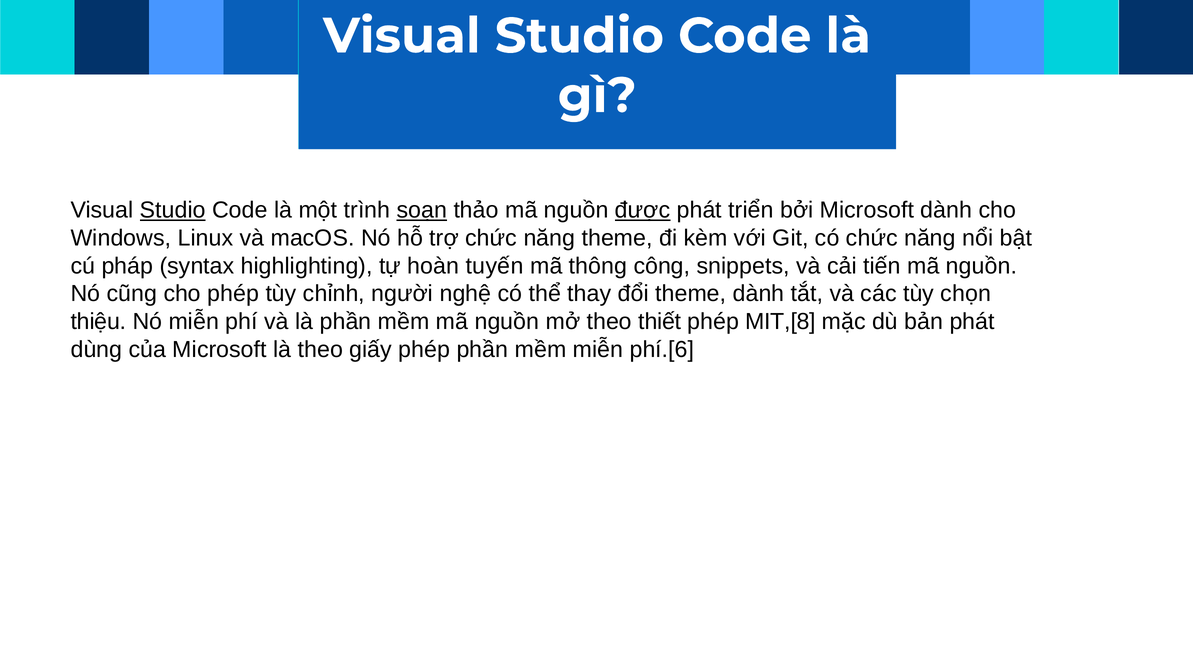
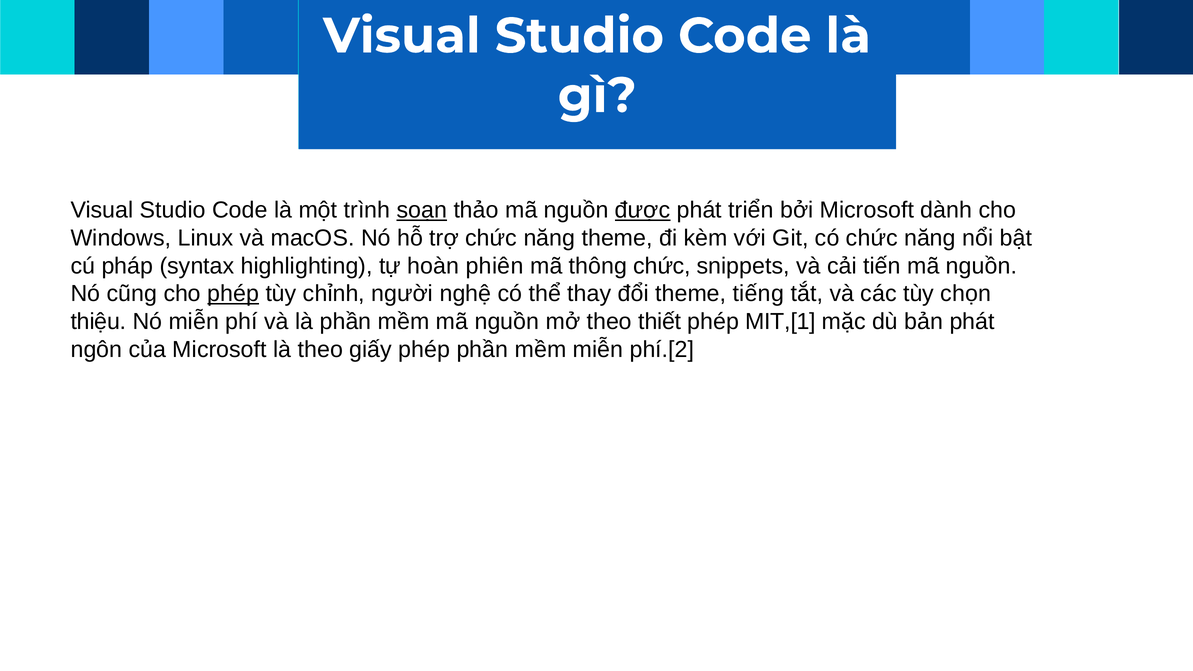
Studio underline: present -> none (173, 210)
tuyến: tuyến -> phiên (495, 266)
thông công: công -> chức (662, 266)
phép underline: none -> present (233, 294)
theme dành: dành -> tiếng (758, 294)
MIT,[8: MIT,[8 -> MIT,[1 (781, 322)
dùng: dùng -> ngôn (96, 350)
phí.[6: phí.[6 -> phí.[2 (662, 350)
